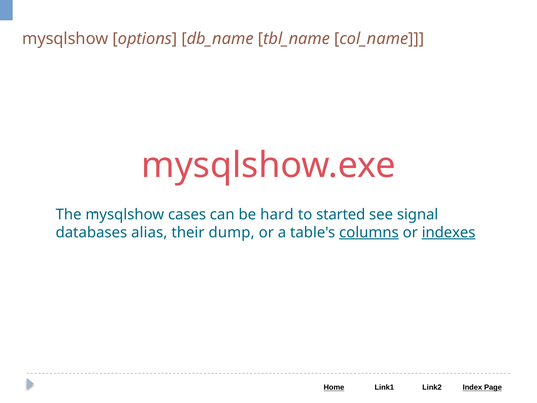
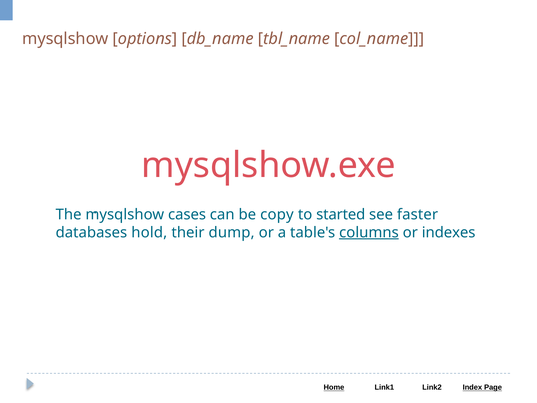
hard: hard -> copy (277, 214)
signal: signal -> faster (418, 214)
alias: alias -> hold (149, 232)
indexes underline: present -> none (449, 232)
